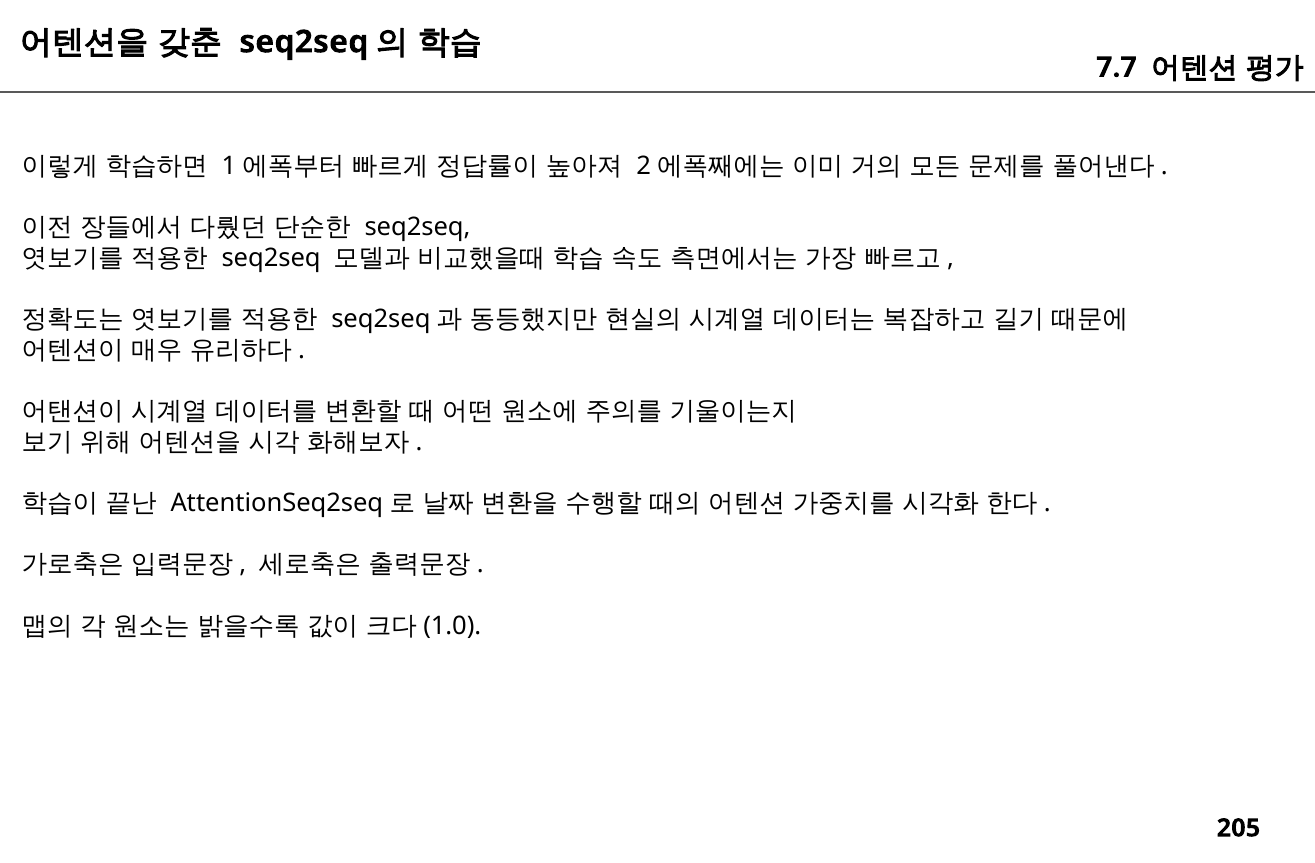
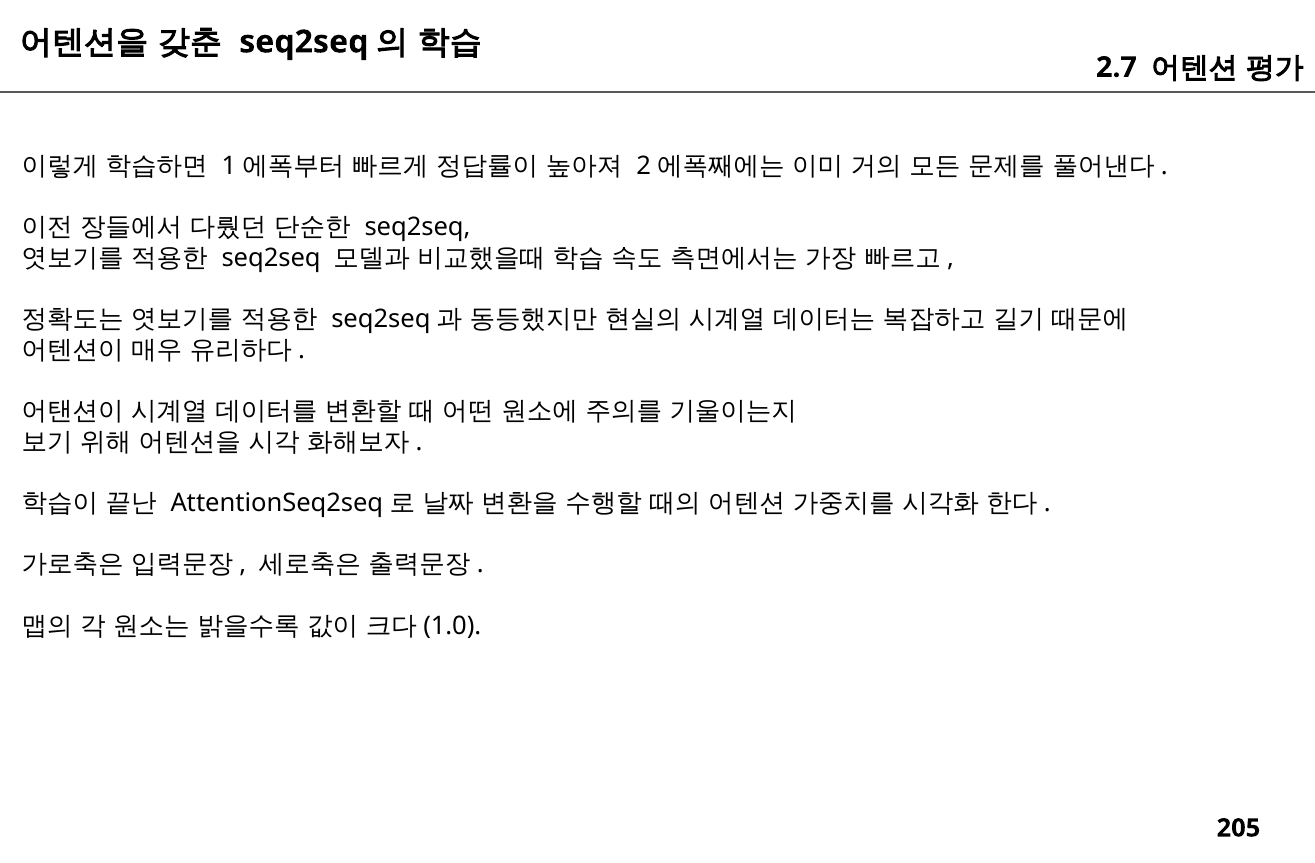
7.7: 7.7 -> 2.7 (1116, 67)
